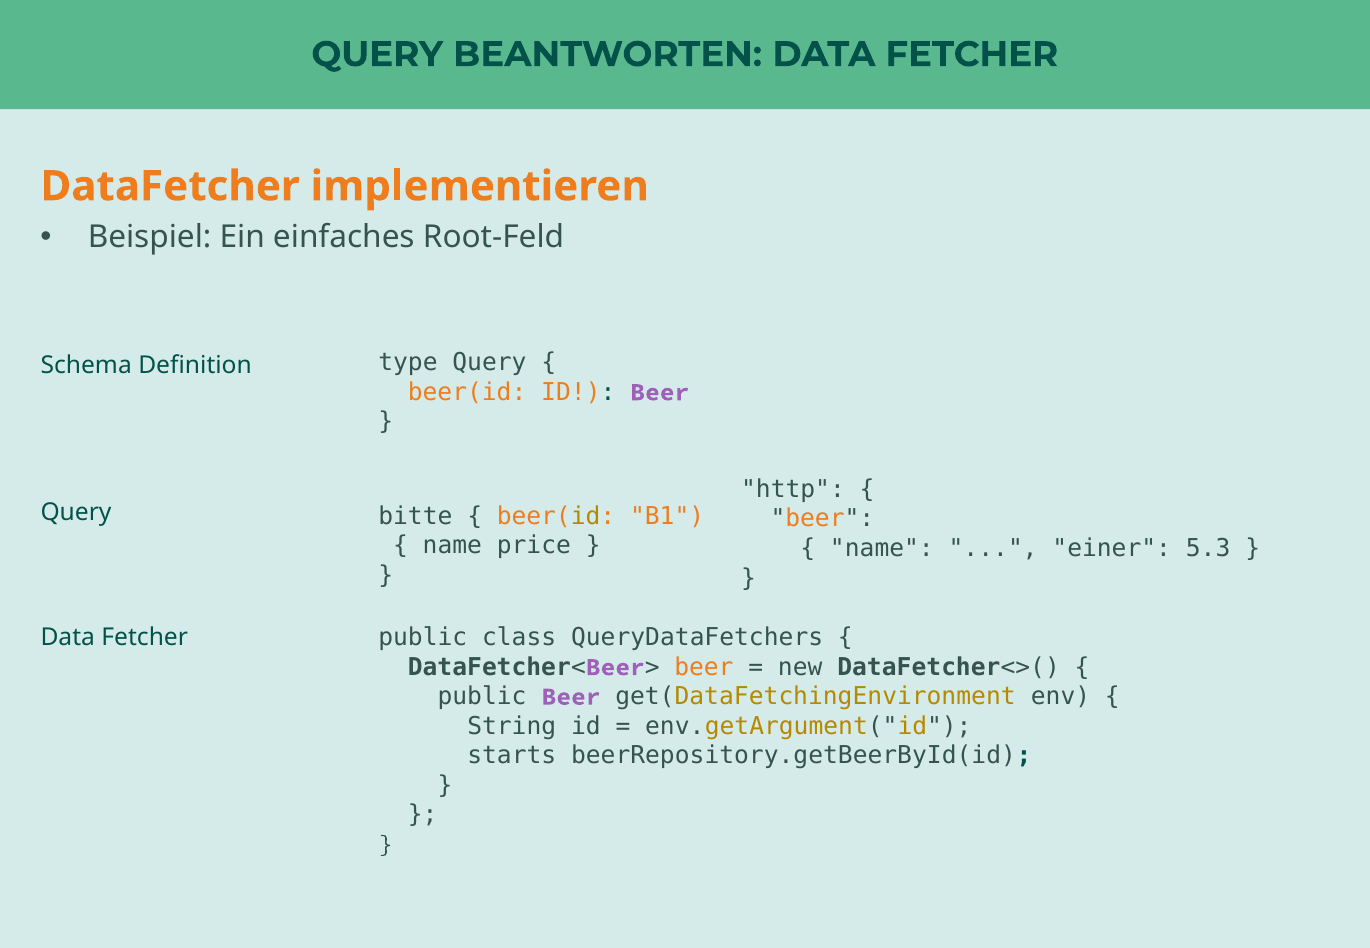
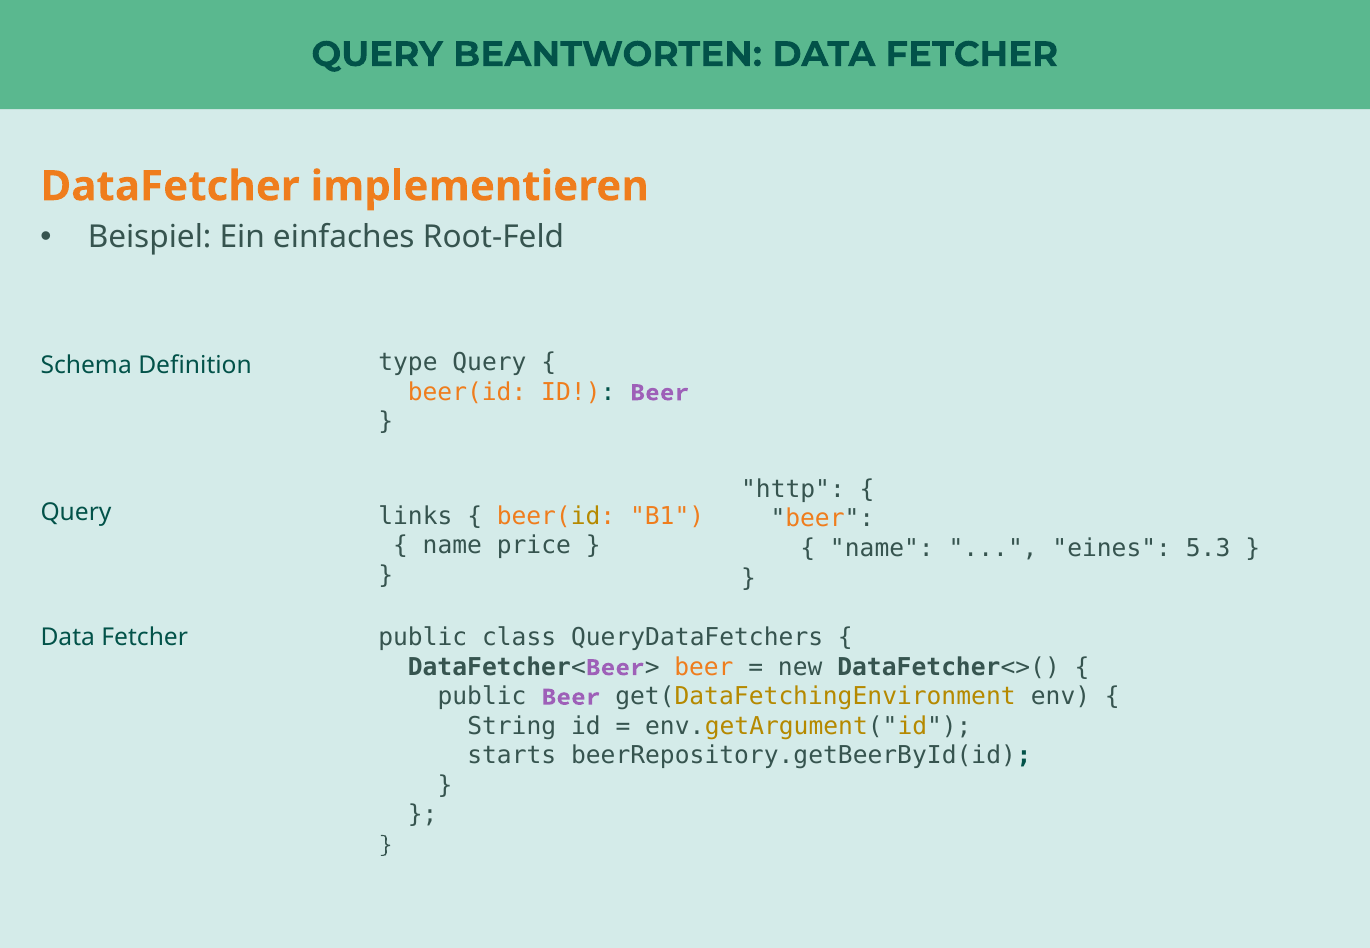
bitte: bitte -> links (415, 517)
einer: einer -> eines (1112, 549)
